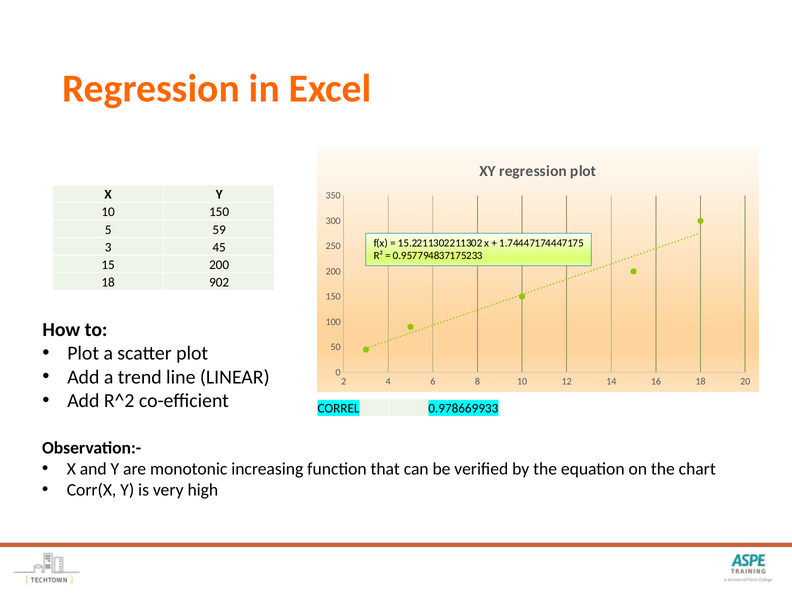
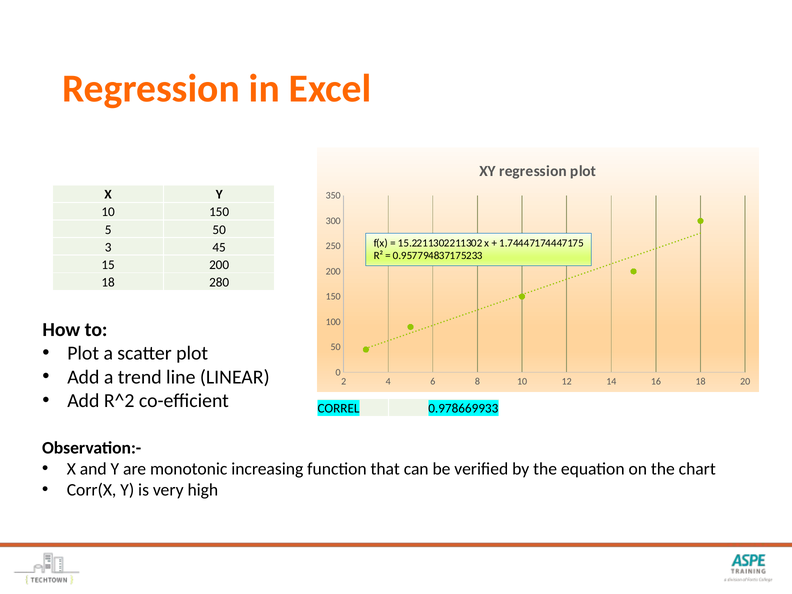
5 59: 59 -> 50 (219, 230)
902: 902 -> 280 (219, 282)
